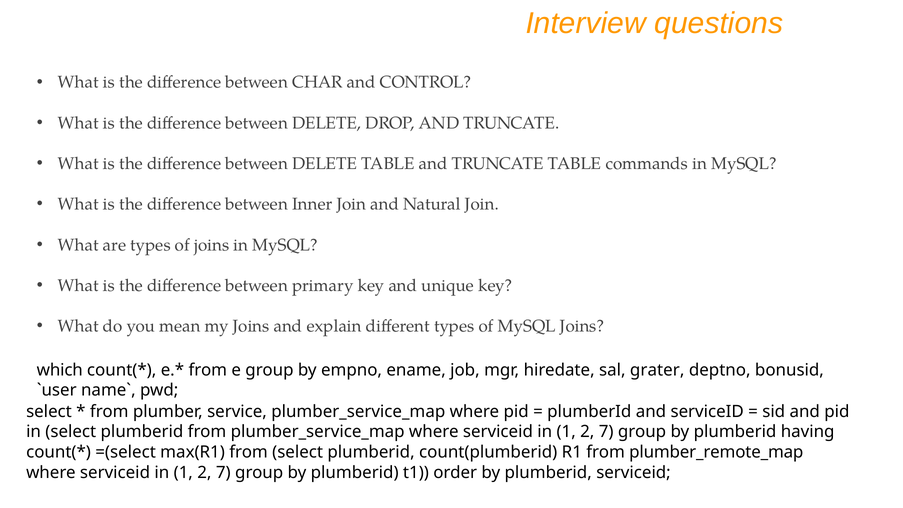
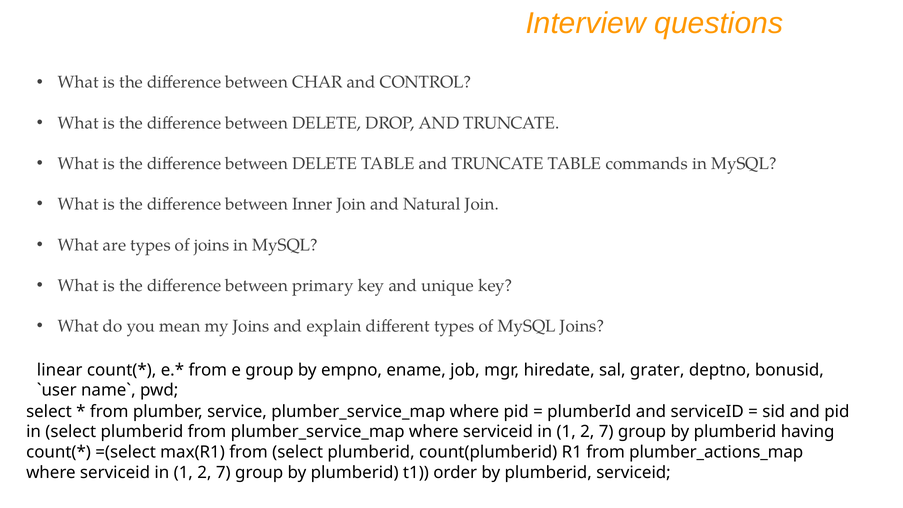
which: which -> linear (60, 370)
plumber_remote_map: plumber_remote_map -> plumber_actions_map (716, 452)
